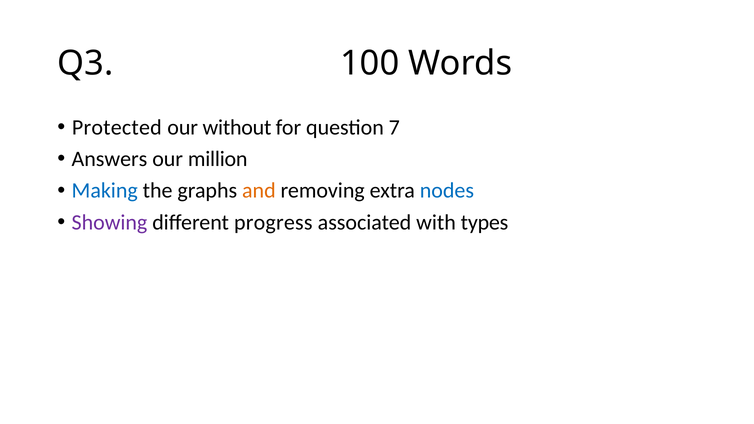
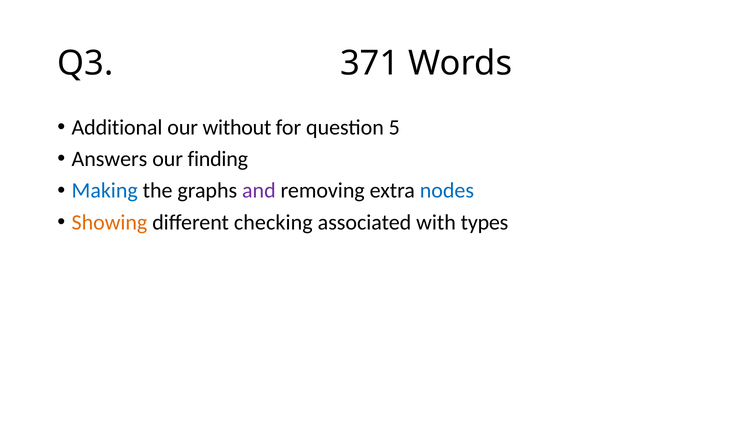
100: 100 -> 371 (370, 63)
Protected: Protected -> Additional (117, 127)
7: 7 -> 5 (394, 127)
million: million -> finding (218, 159)
and colour: orange -> purple (259, 191)
Showing colour: purple -> orange (109, 222)
progress: progress -> checking (273, 222)
